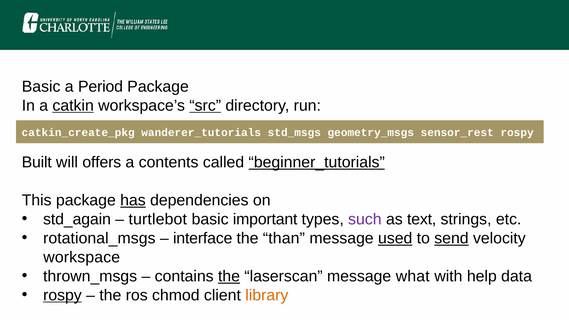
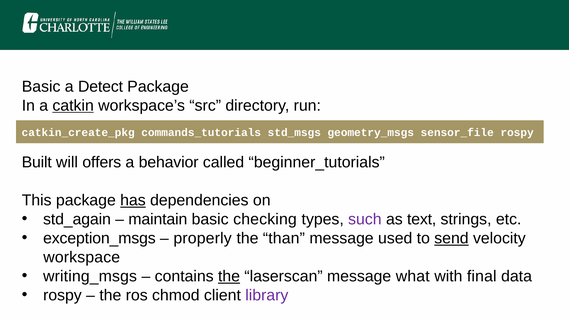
Period: Period -> Detect (101, 87)
src underline: present -> none (205, 106)
wanderer_tutorials: wanderer_tutorials -> commands_tutorials (201, 133)
sensor_rest: sensor_rest -> sensor_file (457, 133)
contents: contents -> behavior (169, 162)
beginner_tutorials underline: present -> none (317, 162)
turtlebot: turtlebot -> maintain (158, 219)
important: important -> checking (265, 219)
rotational_msgs: rotational_msgs -> exception_msgs (99, 238)
interface: interface -> properly (203, 238)
used underline: present -> none (395, 238)
thrown_msgs: thrown_msgs -> writing_msgs (90, 276)
help: help -> final (482, 276)
rospy underline: present -> none (62, 295)
library colour: orange -> purple (267, 295)
